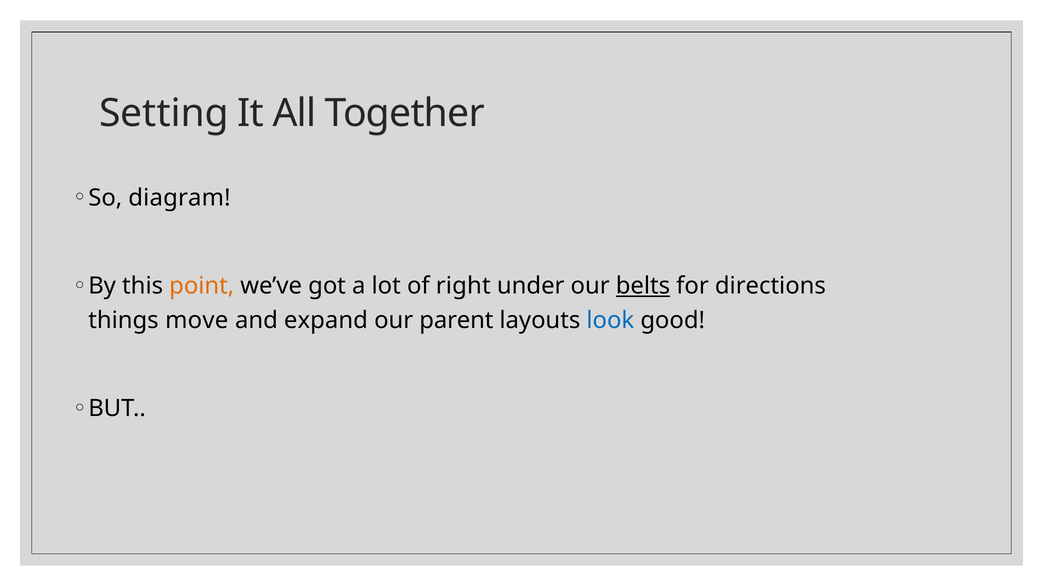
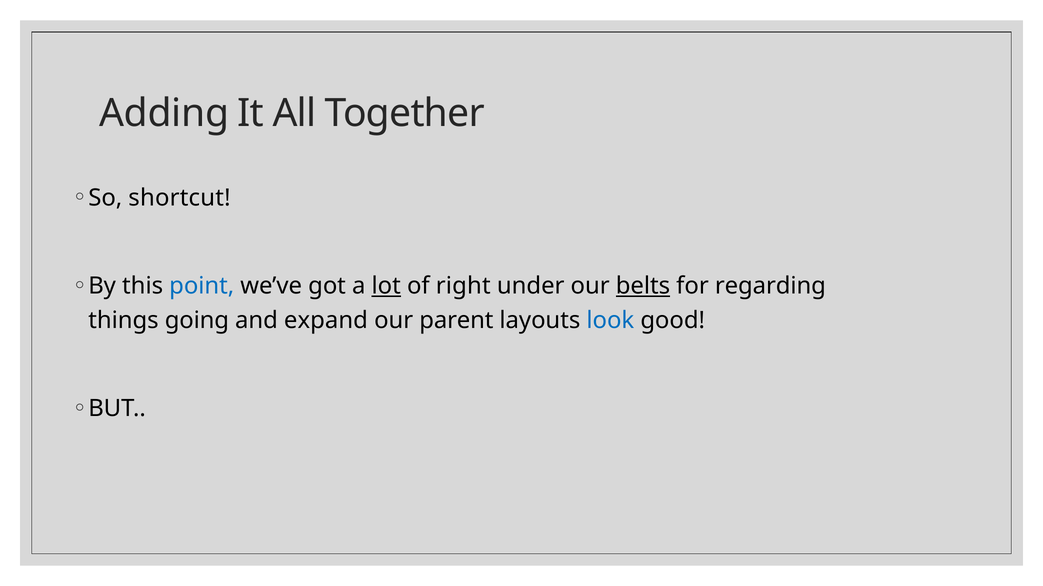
Setting: Setting -> Adding (164, 113)
diagram: diagram -> shortcut (179, 198)
point colour: orange -> blue (202, 286)
lot underline: none -> present (386, 286)
directions: directions -> regarding (770, 286)
move: move -> going (197, 321)
